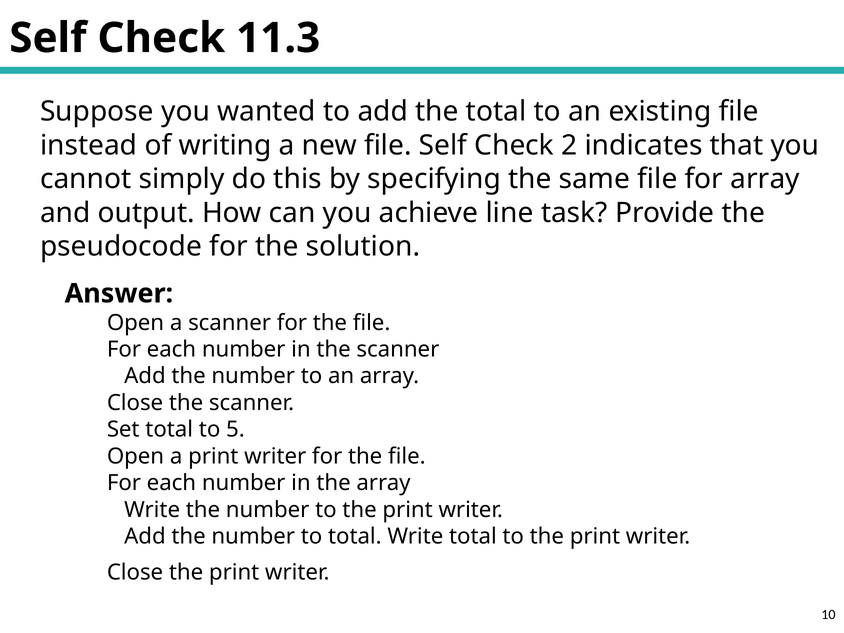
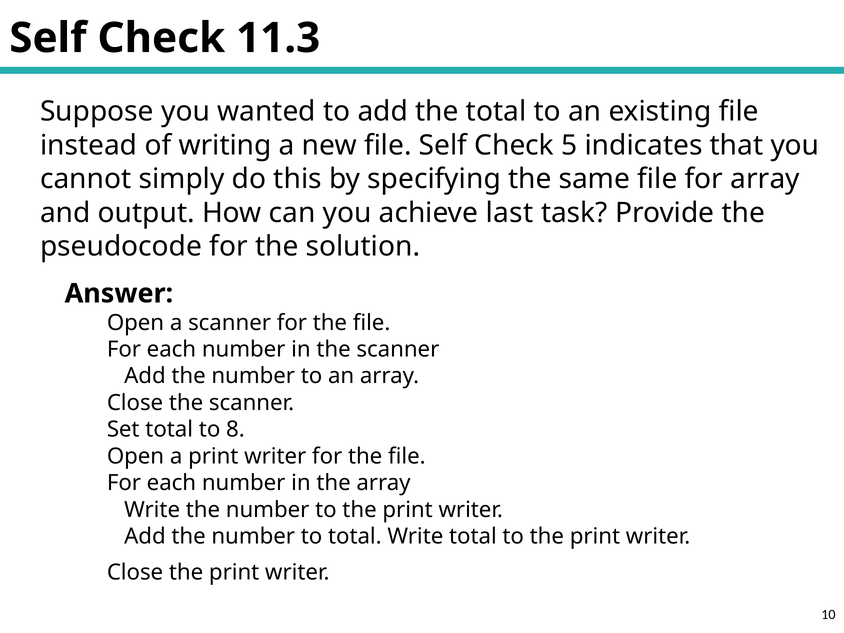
2: 2 -> 5 (569, 145)
line: line -> last (509, 213)
5: 5 -> 8 (235, 430)
